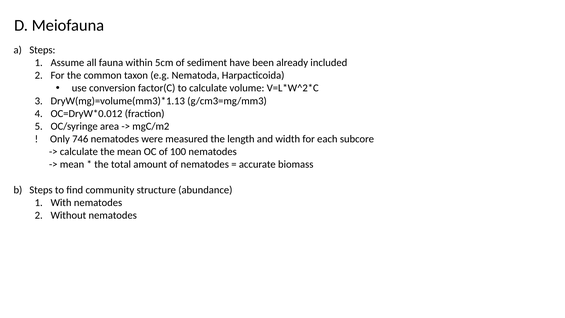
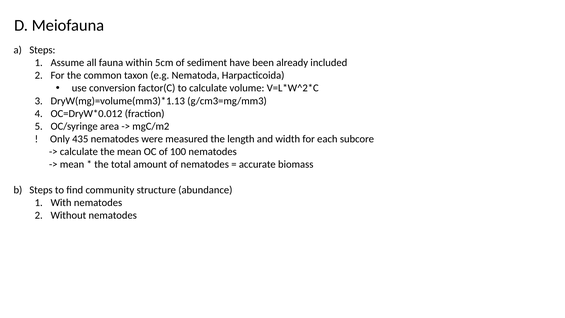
746: 746 -> 435 (80, 139)
